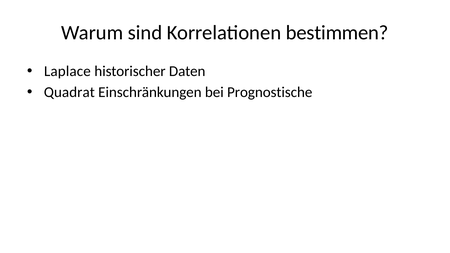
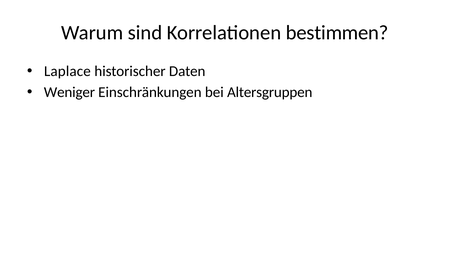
Quadrat: Quadrat -> Weniger (69, 92)
Prognostische: Prognostische -> Altersgruppen (270, 92)
